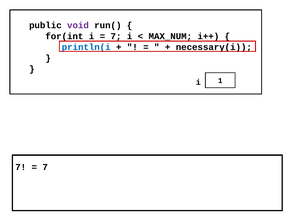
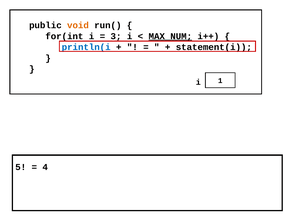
void colour: purple -> orange (78, 25)
7: 7 -> 3 (116, 36)
MAX_NUM underline: none -> present (170, 36)
necessary(i: necessary(i -> statement(i (214, 47)
7: 7 -> 5 (21, 167)
7: 7 -> 4 (45, 167)
